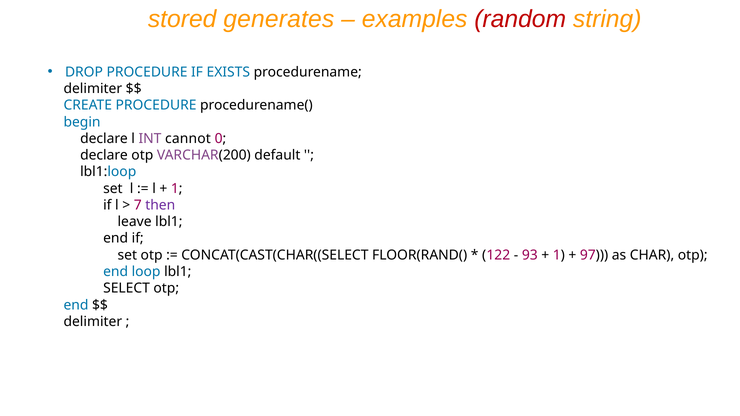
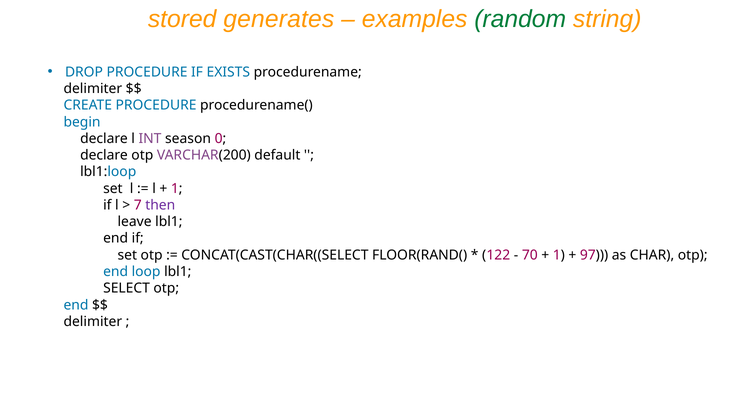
random colour: red -> green (520, 19)
cannot: cannot -> season (188, 139)
93: 93 -> 70 (530, 255)
